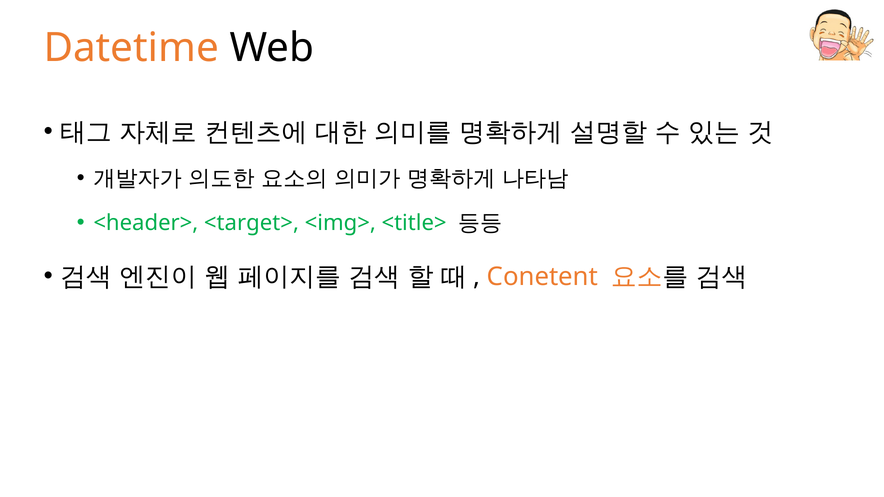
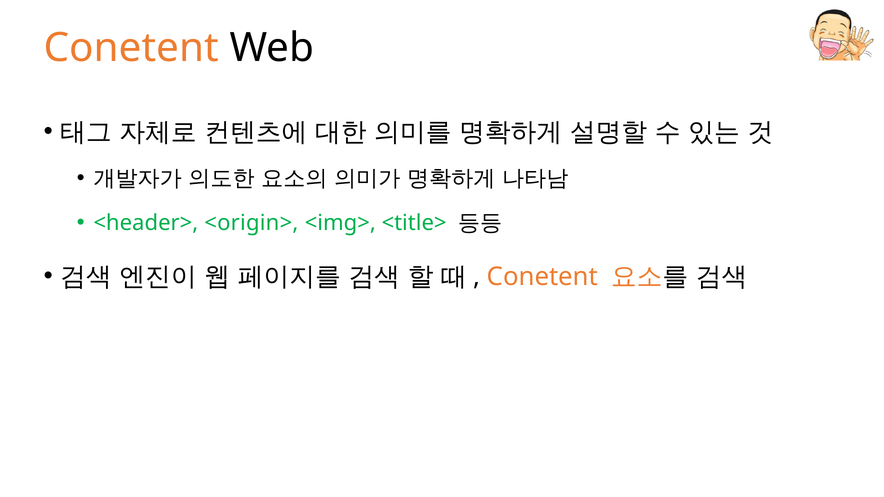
Datetime: Datetime -> Conetent (131, 48)
<target>: <target> -> <origin> (251, 223)
